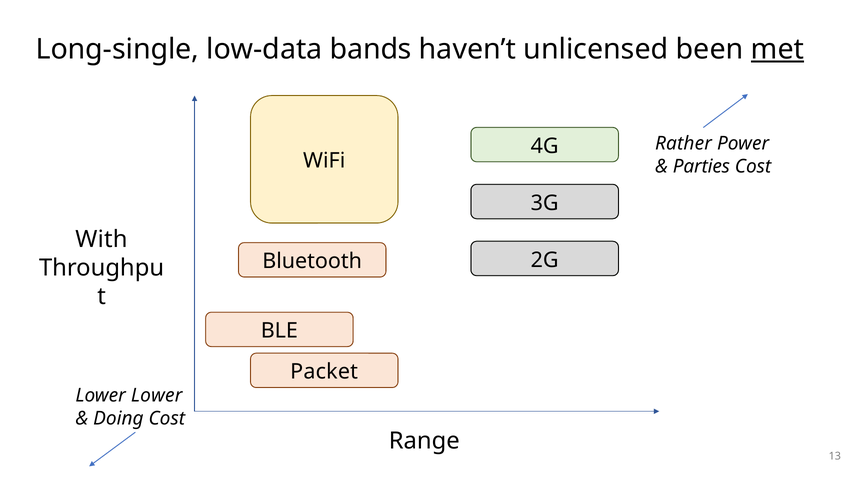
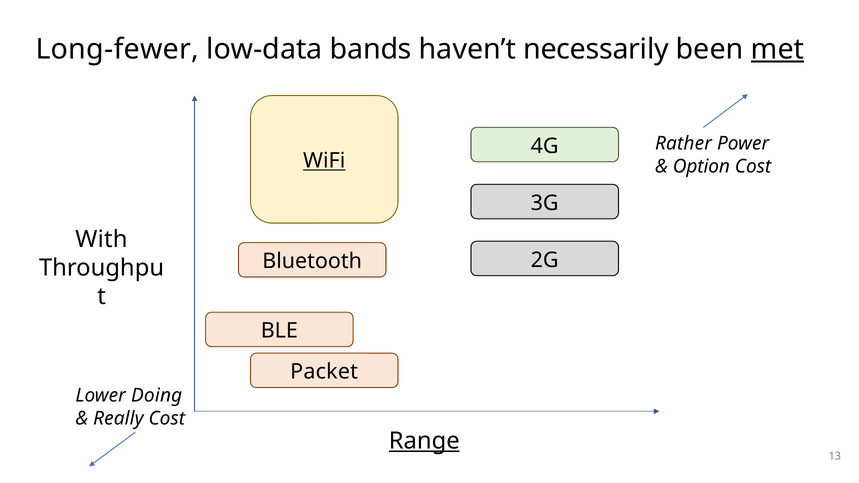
Long-single: Long-single -> Long-fewer (117, 49)
unlicensed: unlicensed -> necessarily (596, 49)
WiFi underline: none -> present (324, 161)
Parties: Parties -> Option (701, 166)
Lower Lower: Lower -> Doing (157, 396)
Doing: Doing -> Really (118, 419)
Range underline: none -> present (424, 441)
